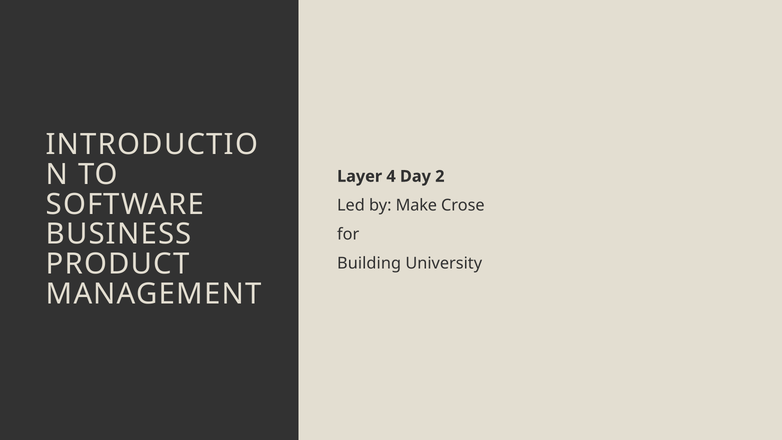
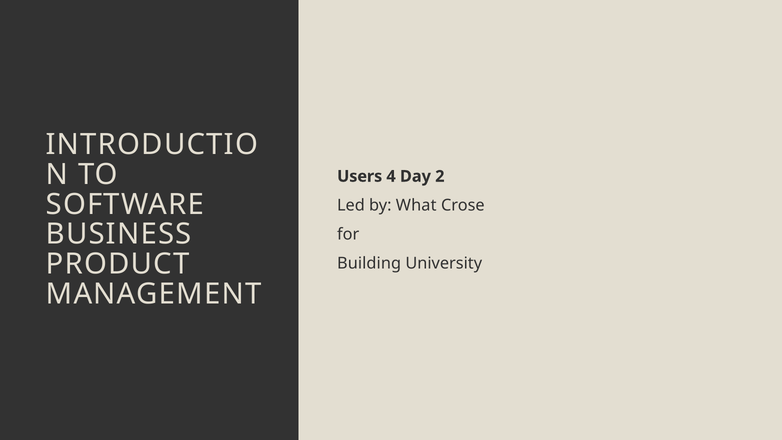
Layer: Layer -> Users (360, 176)
Make: Make -> What (416, 205)
